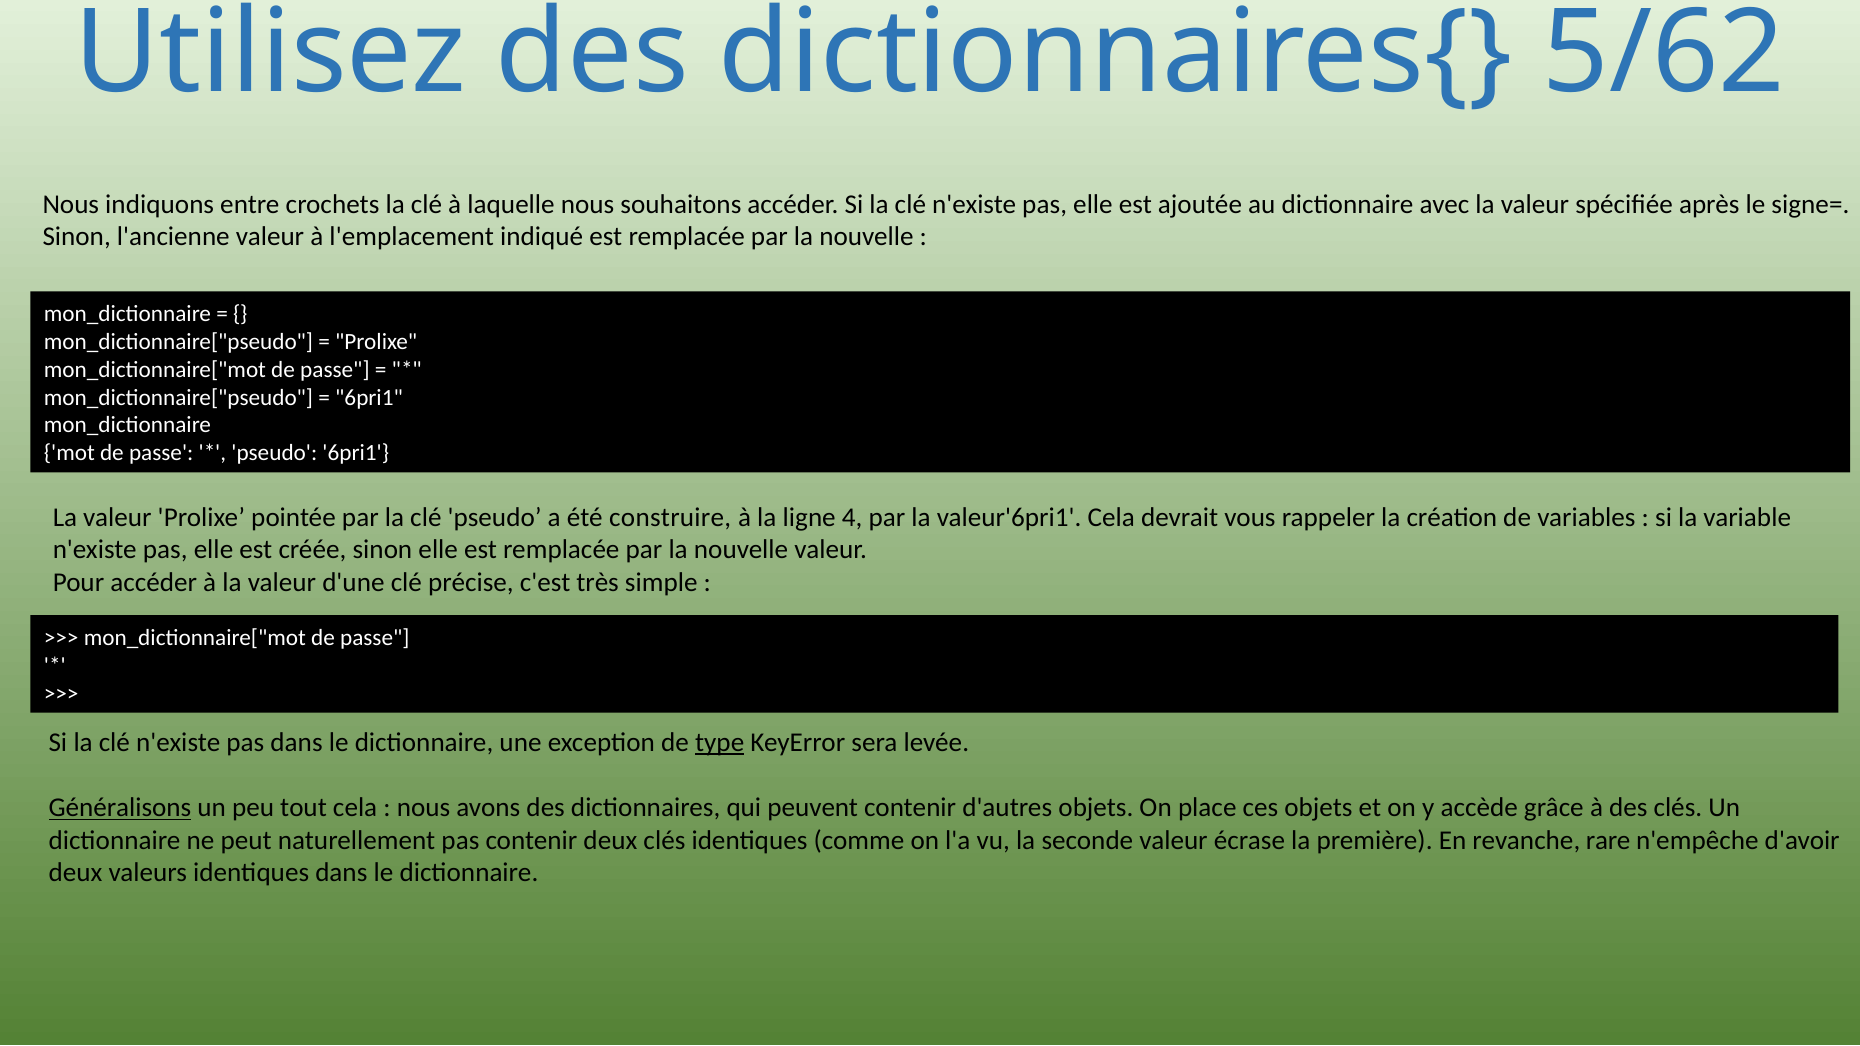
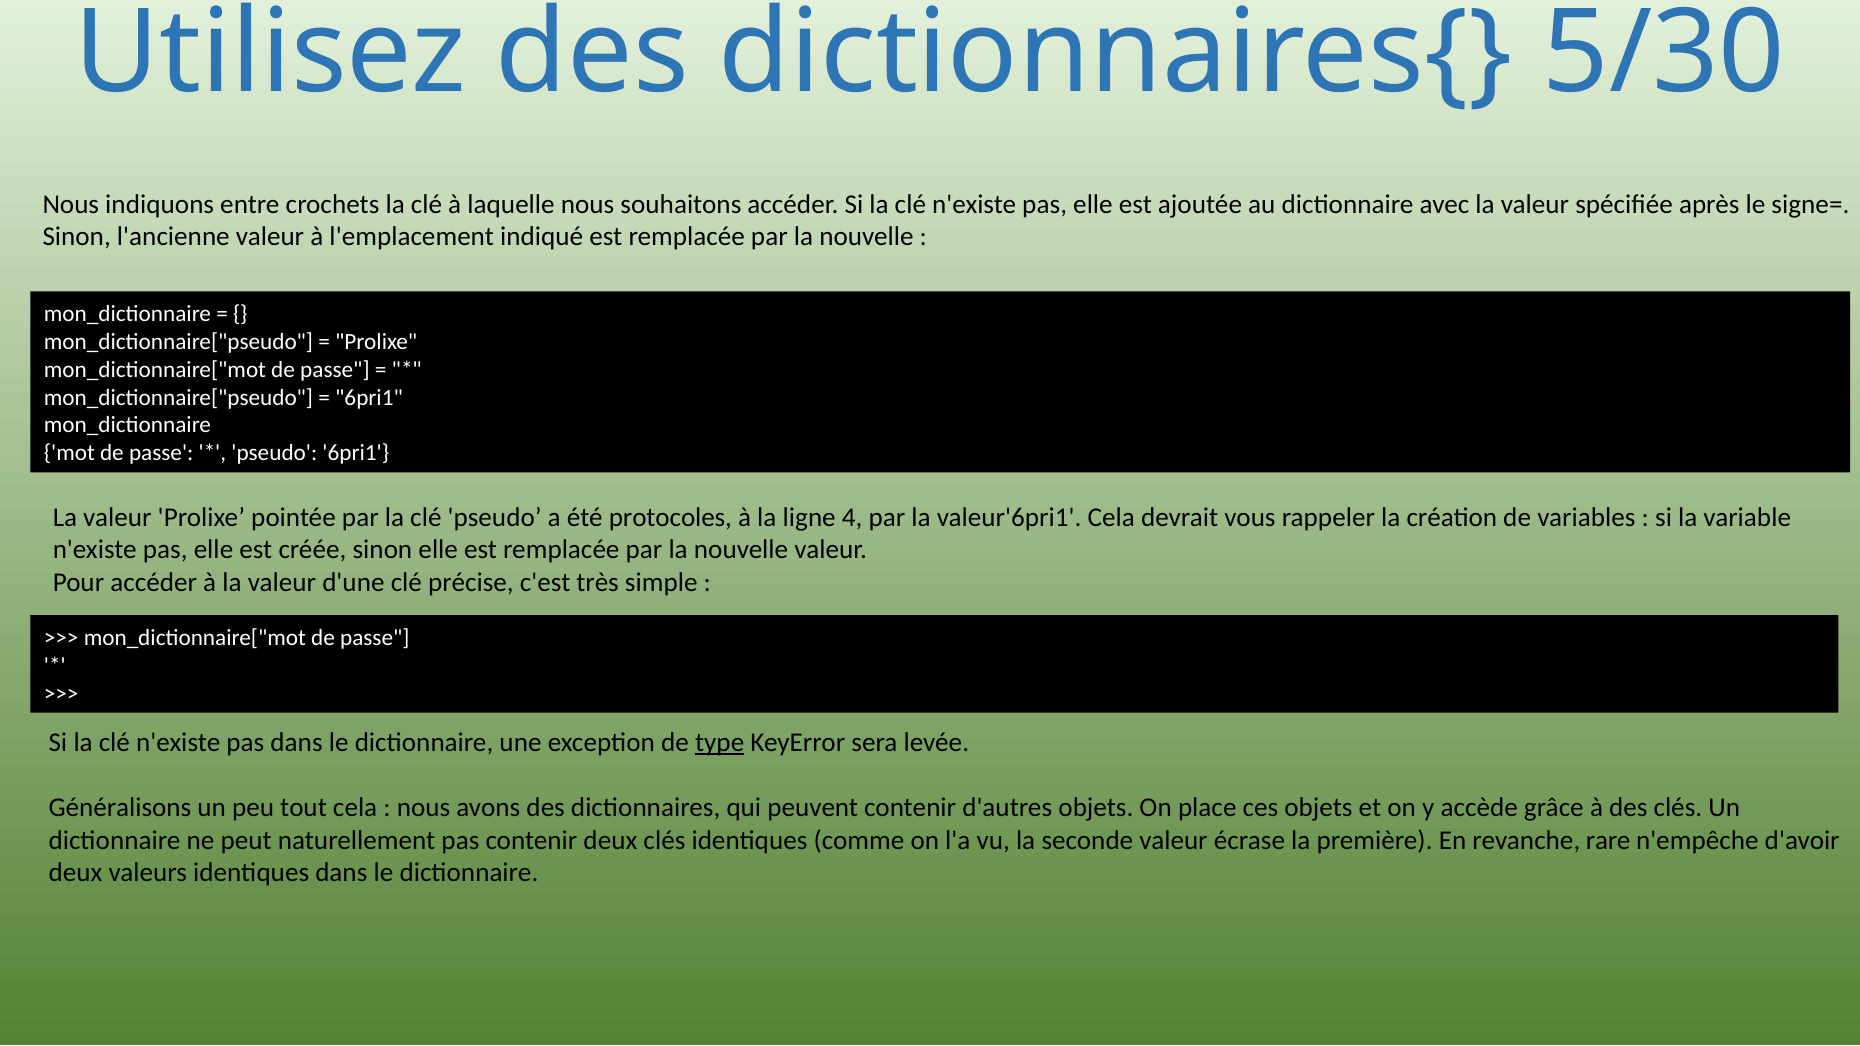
5/62: 5/62 -> 5/30 (1664, 53)
construire: construire -> protocoles (670, 517)
Généralisons underline: present -> none (120, 808)
